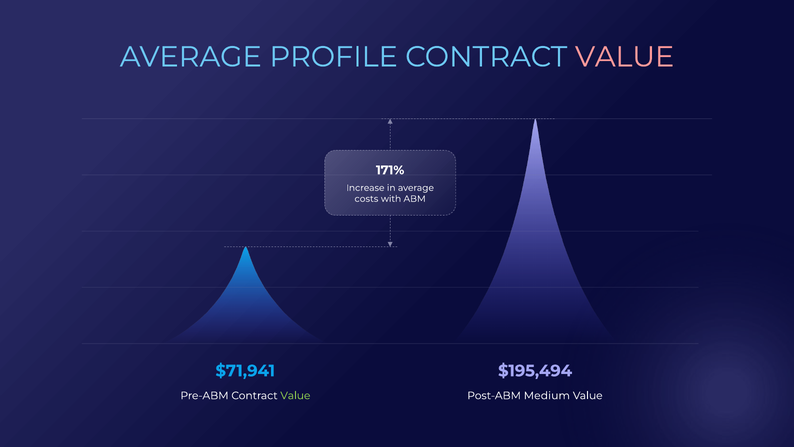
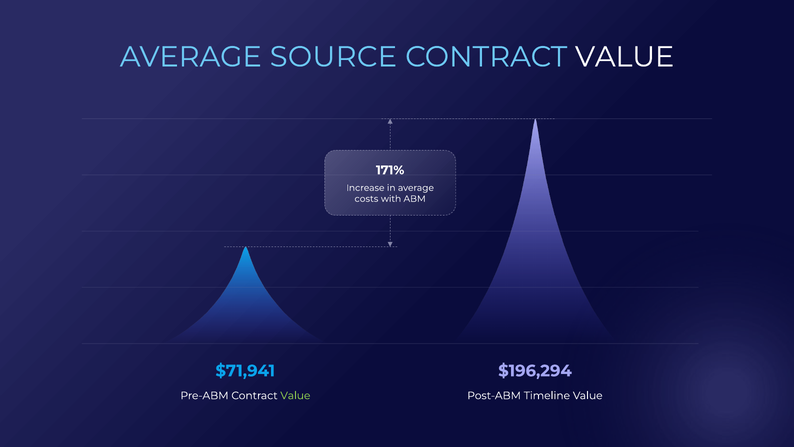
PROFILE: PROFILE -> SOURCE (333, 57)
VALUE colour: pink -> white (625, 57)
$195,494: $195,494 -> $196,294 (535, 371)
Medium: Medium -> Timeline (547, 395)
